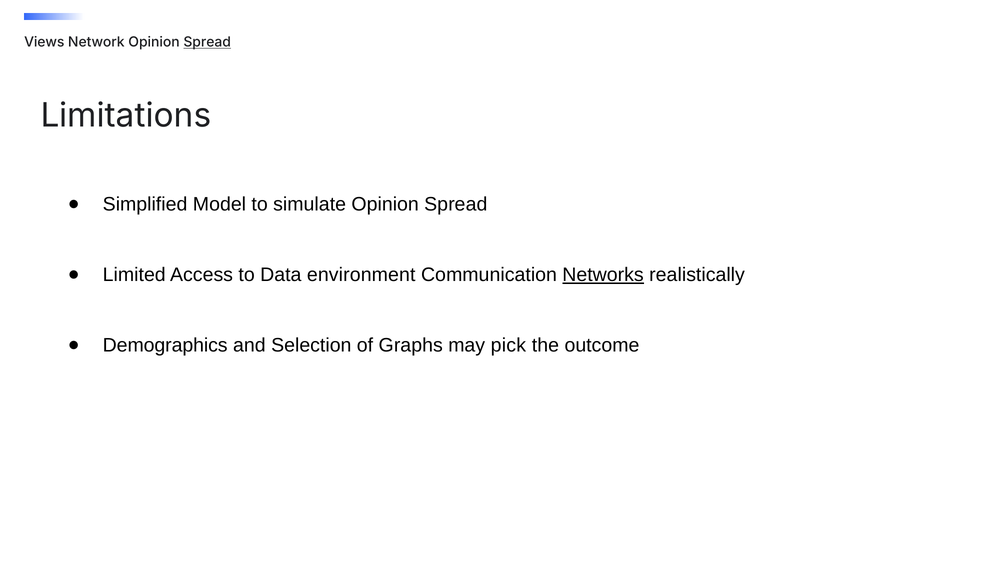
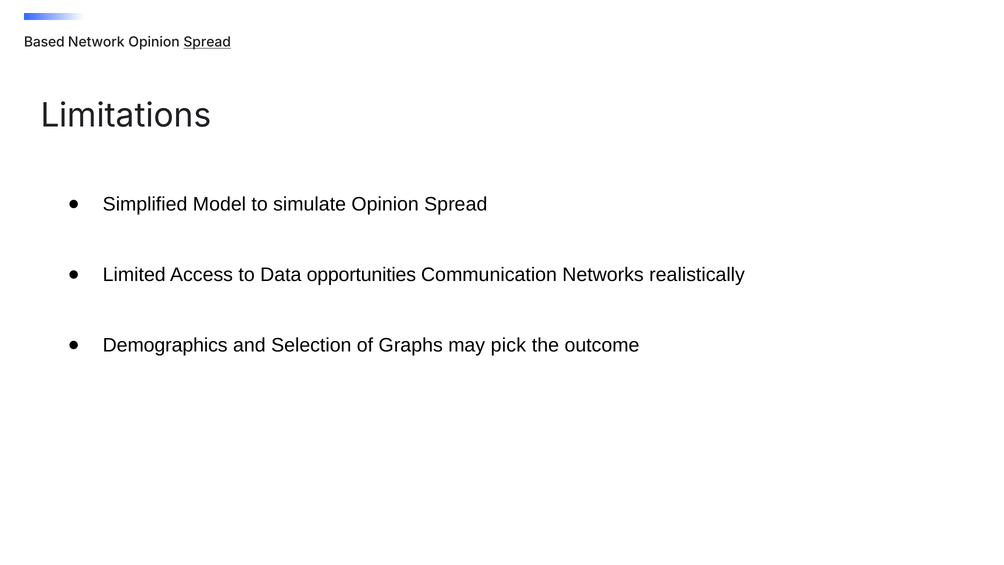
Views: Views -> Based (44, 42)
environment: environment -> opportunities (361, 275)
Networks underline: present -> none (603, 275)
